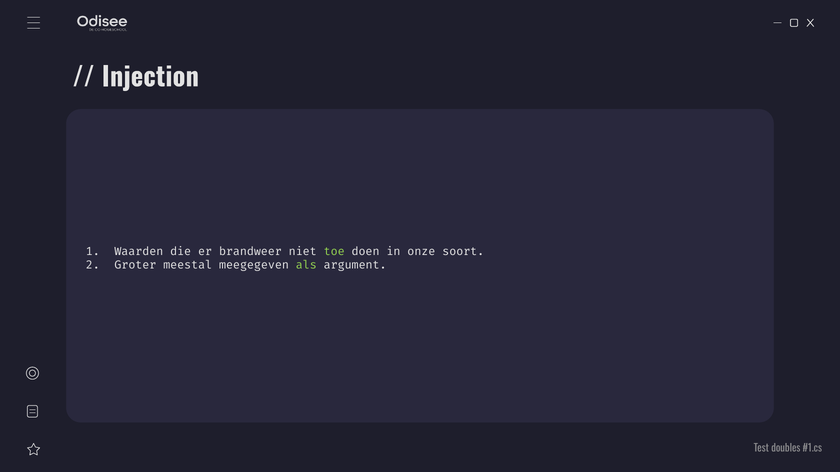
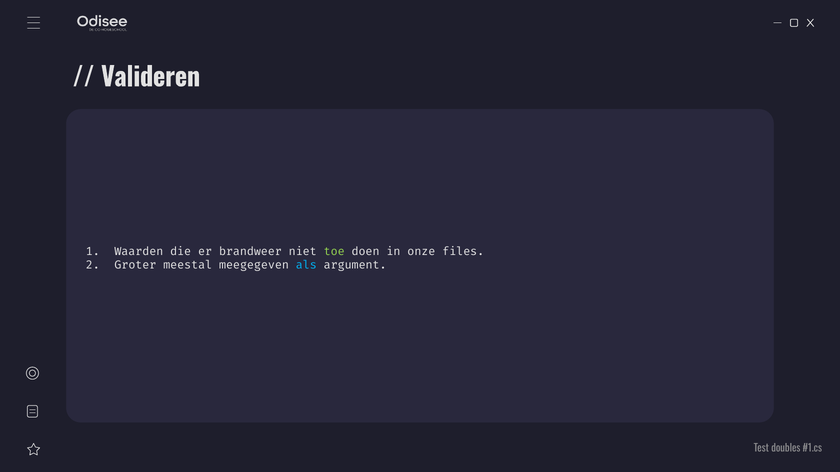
Injection: Injection -> Valideren (151, 78)
soort: soort -> files (463, 252)
als colour: light green -> light blue (306, 265)
